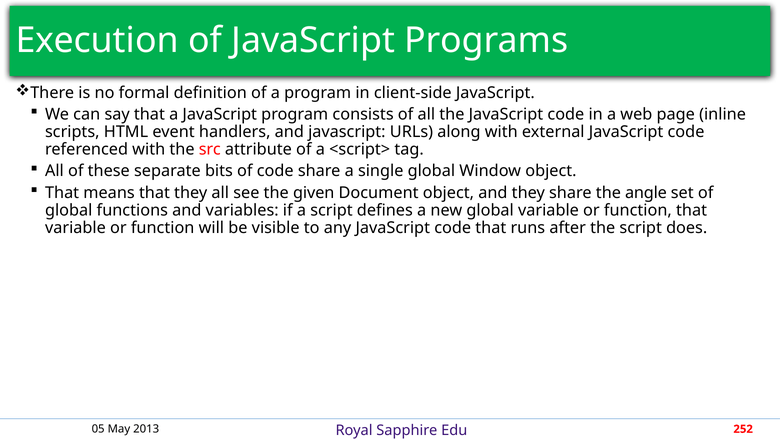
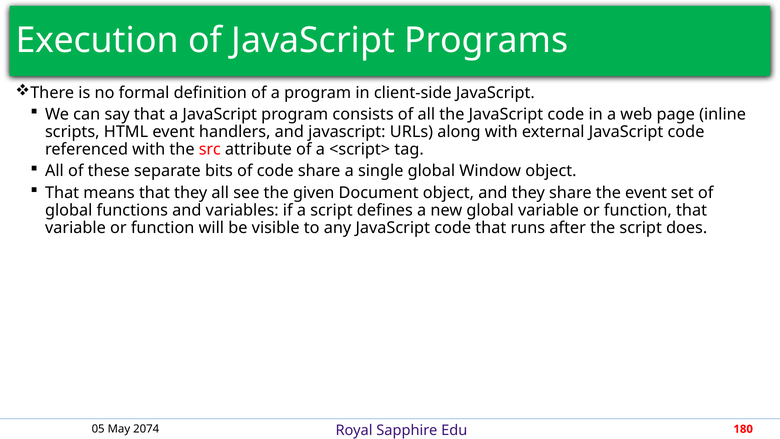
the angle: angle -> event (646, 193)
2013: 2013 -> 2074 (146, 429)
252: 252 -> 180 (743, 429)
